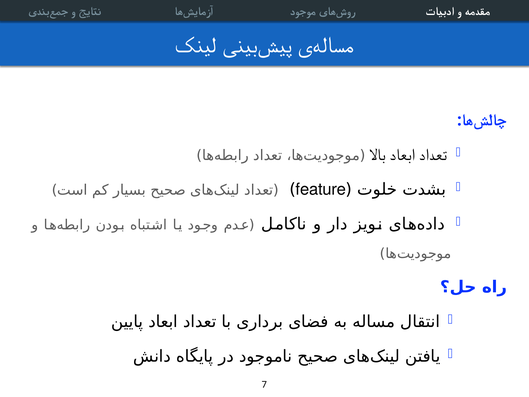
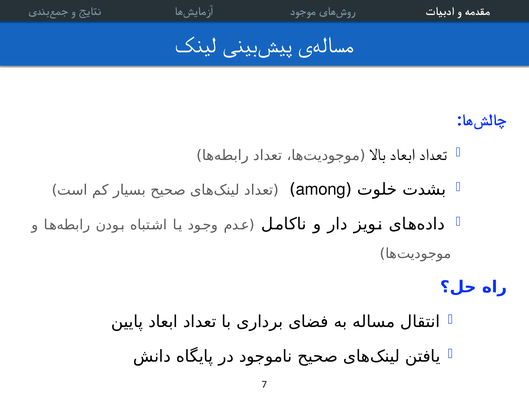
feature: feature -> among (321, 189)
